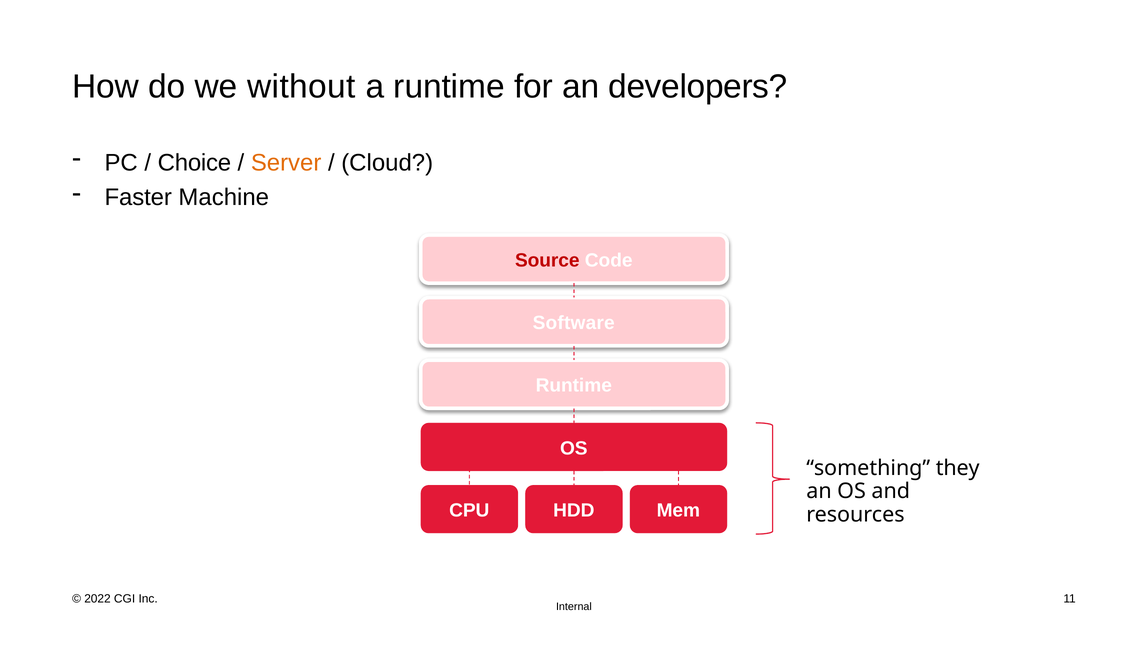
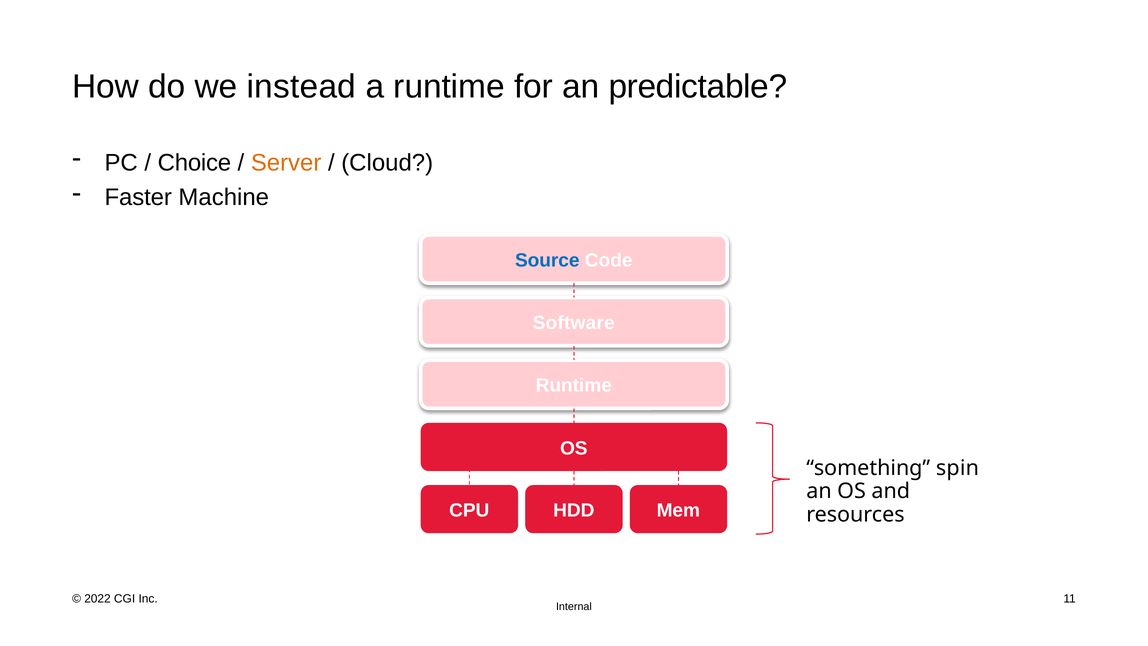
without: without -> instead (301, 87)
developers: developers -> predictable (698, 87)
Source colour: red -> blue (547, 260)
they: they -> spin (957, 468)
